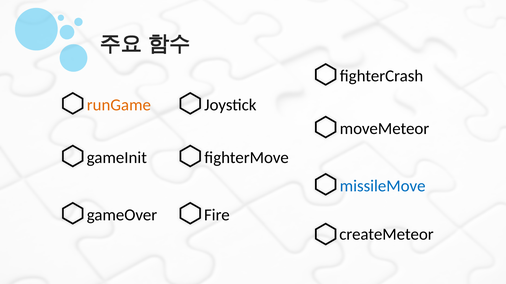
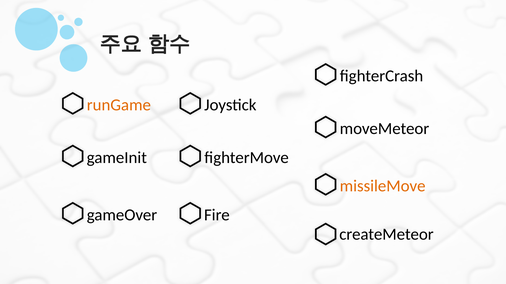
missileMove colour: blue -> orange (383, 186)
